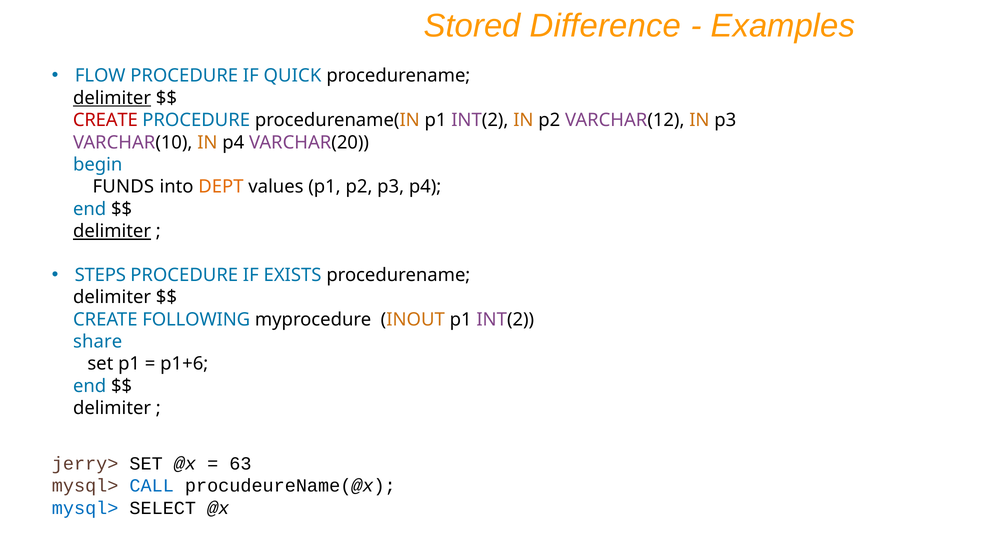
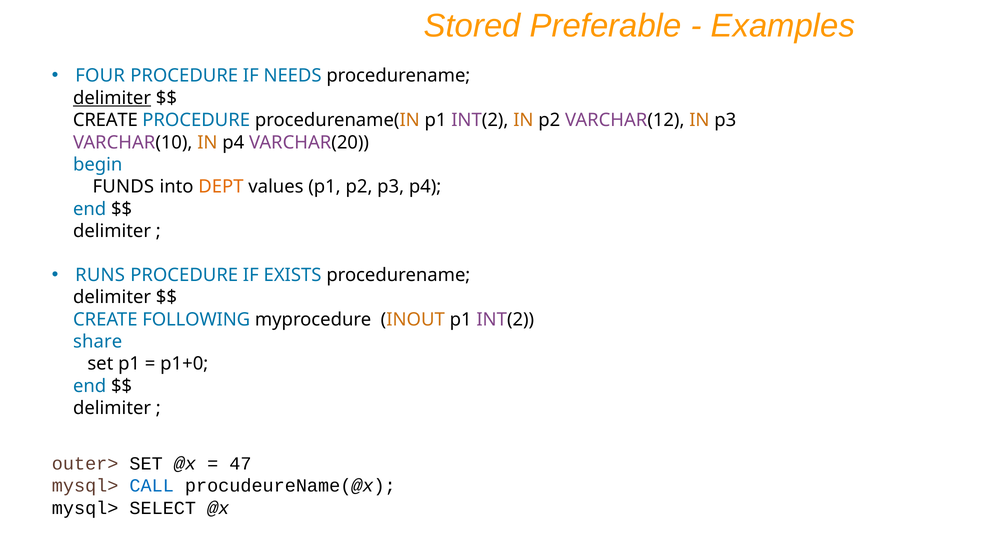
Difference: Difference -> Preferable (606, 26)
FLOW: FLOW -> FOUR (100, 76)
QUICK: QUICK -> NEEDS (293, 76)
CREATE colour: red -> black (105, 120)
delimiter underline: present -> none (112, 231)
STEPS: STEPS -> RUNS (100, 275)
p1+6: p1+6 -> p1+0 (184, 364)
jerry>: jerry> -> outer> (85, 463)
63: 63 -> 47 (240, 463)
mysql> colour: blue -> black (85, 508)
